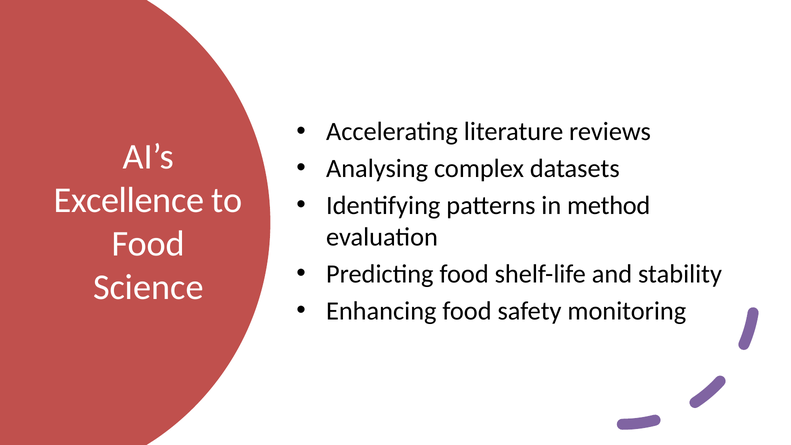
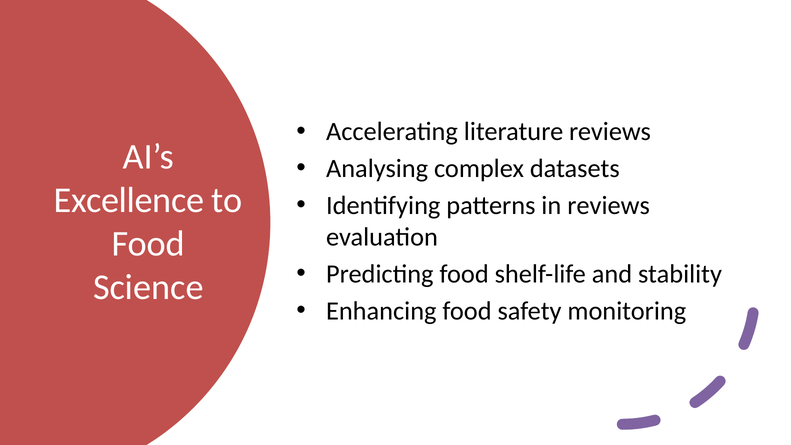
in method: method -> reviews (609, 206)
